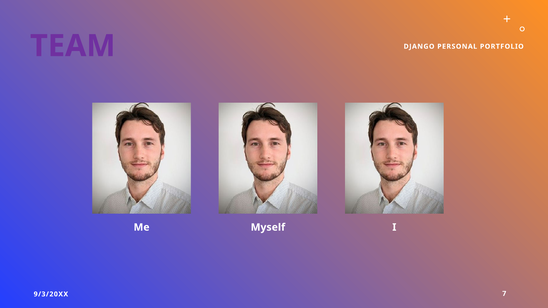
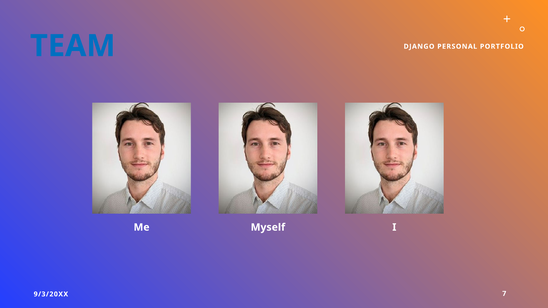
TEAM colour: purple -> blue (73, 46)
